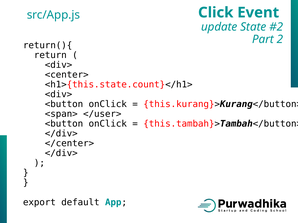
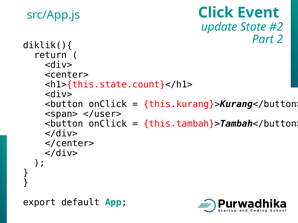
return(){: return(){ -> diklik(){ (48, 45)
